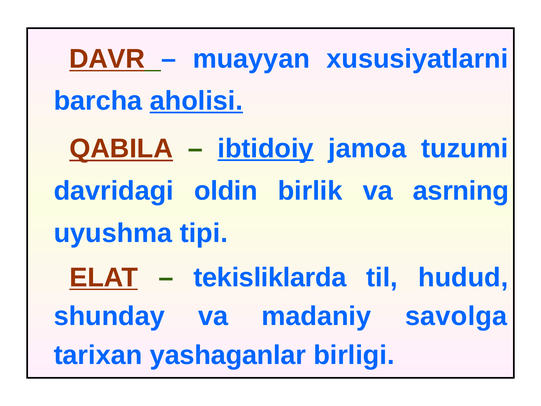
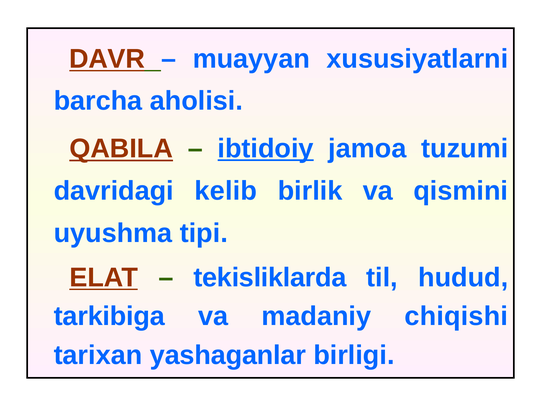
aholisi underline: present -> none (196, 101)
oldin: oldin -> kelib (226, 191)
asrning: asrning -> qismini (461, 191)
shunday: shunday -> tarkibiga (109, 316)
savolga: savolga -> chiqishi (456, 316)
